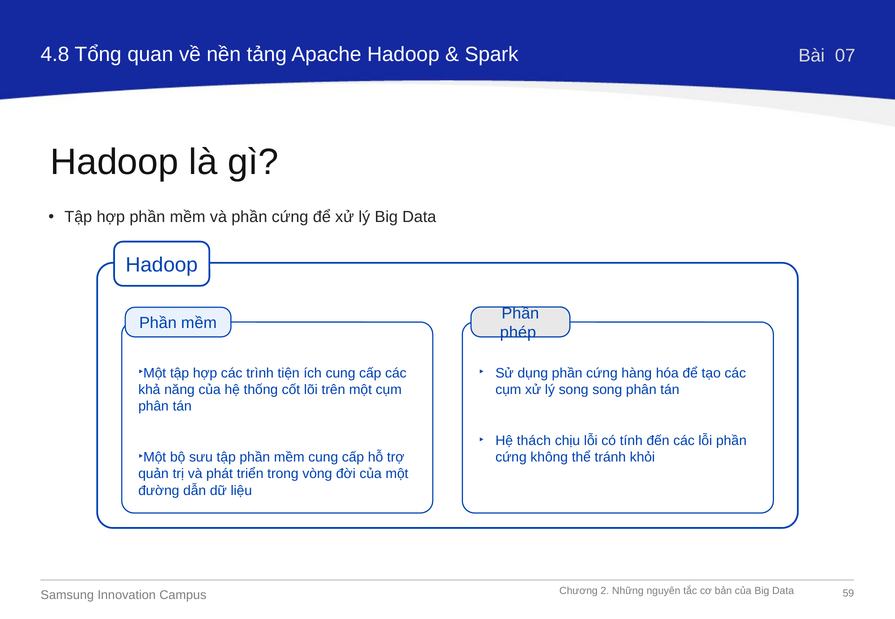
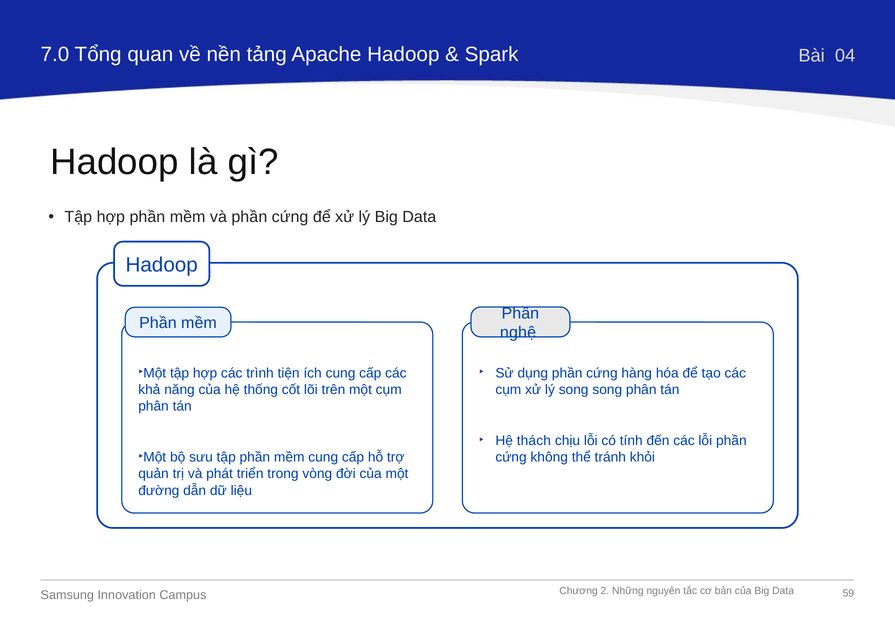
4.8: 4.8 -> 7.0 (55, 54)
07: 07 -> 04 (845, 56)
phép: phép -> nghệ (518, 333)
